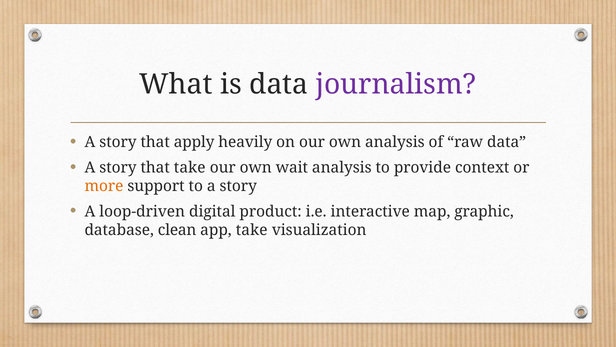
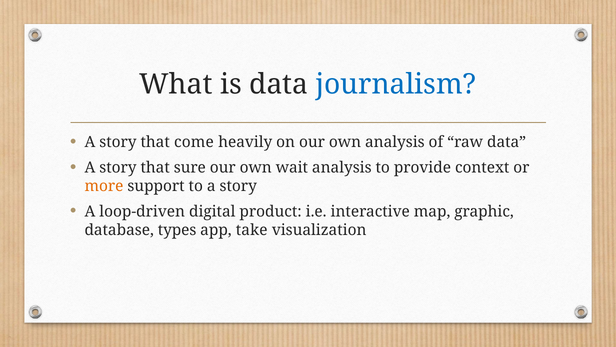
journalism colour: purple -> blue (396, 85)
apply: apply -> come (194, 142)
that take: take -> sure (190, 167)
clean: clean -> types (177, 230)
